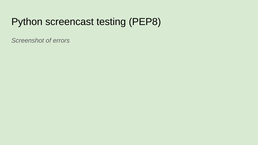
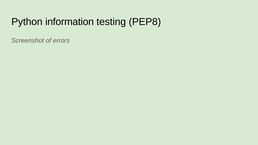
screencast: screencast -> information (70, 22)
